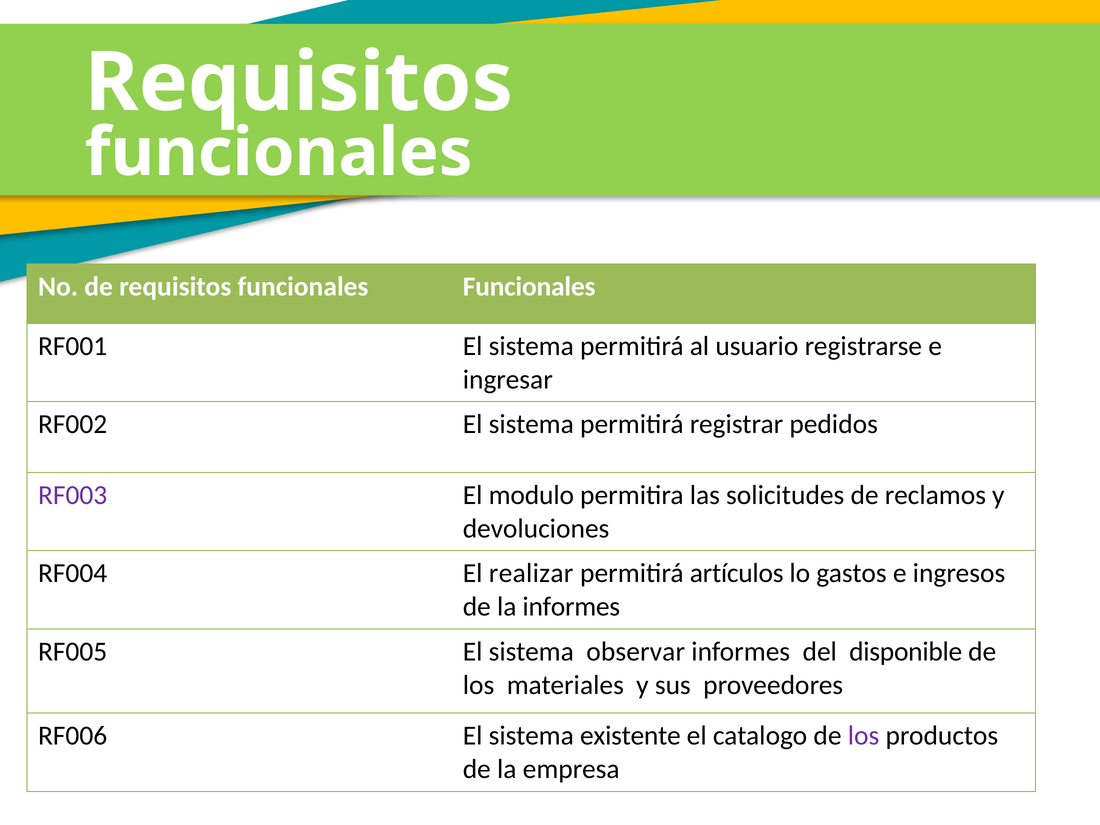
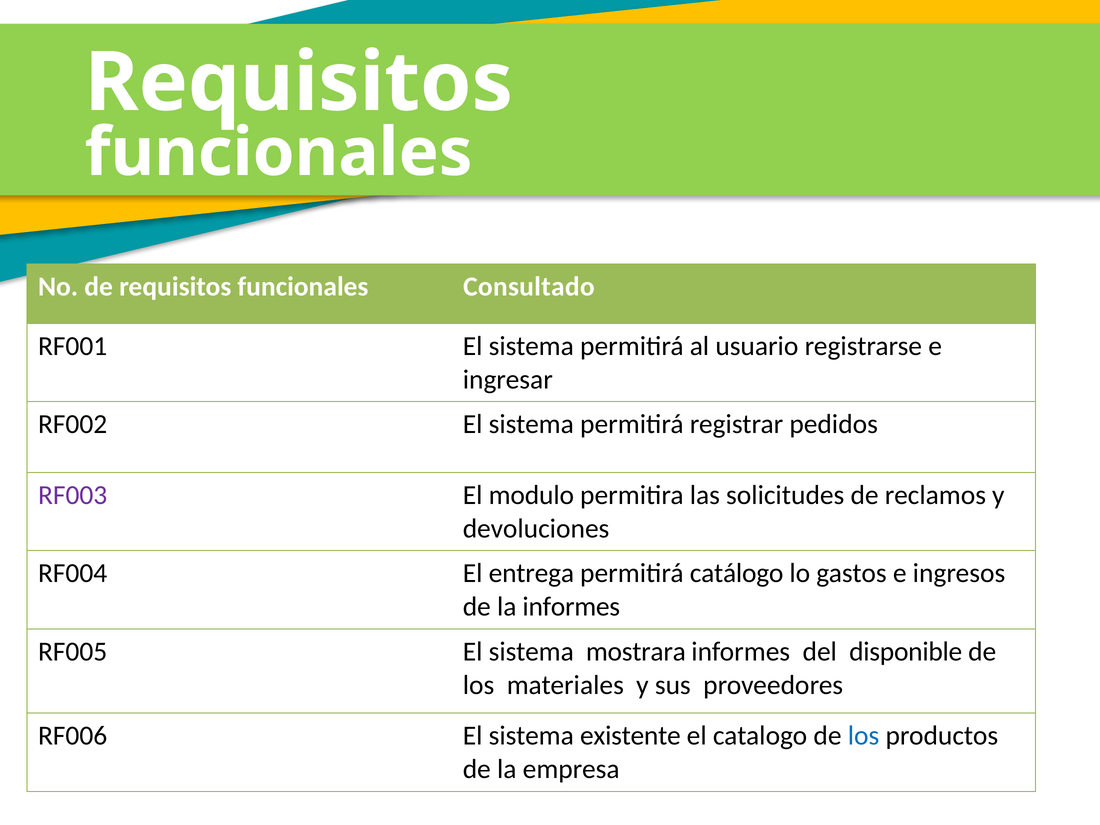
funcionales Funcionales: Funcionales -> Consultado (529, 287)
realizar: realizar -> entrega (531, 573)
artículos: artículos -> catálogo (737, 573)
observar: observar -> mostrara (636, 651)
los colour: purple -> blue (864, 736)
